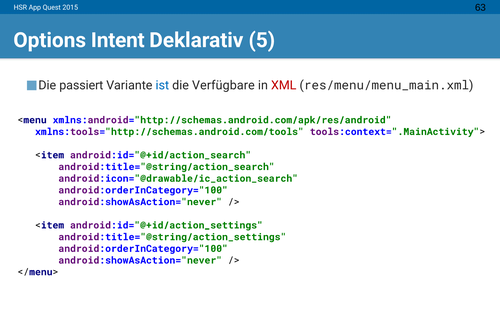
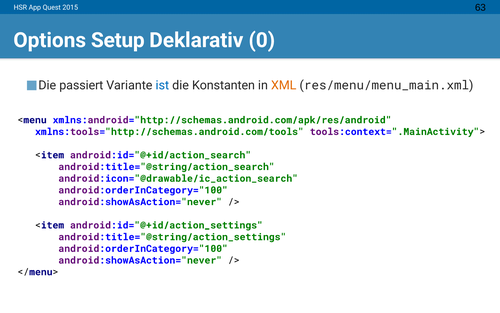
Intent: Intent -> Setup (118, 40)
5: 5 -> 0 (262, 40)
Verfügbare: Verfügbare -> Konstanten (223, 85)
XML colour: red -> orange (284, 85)
